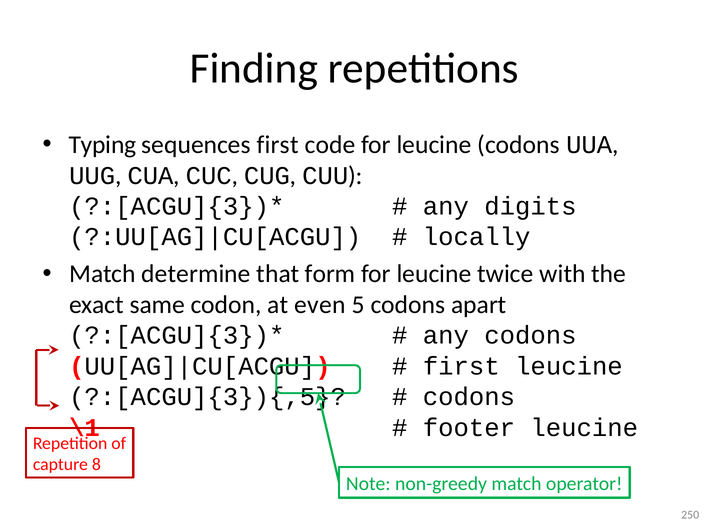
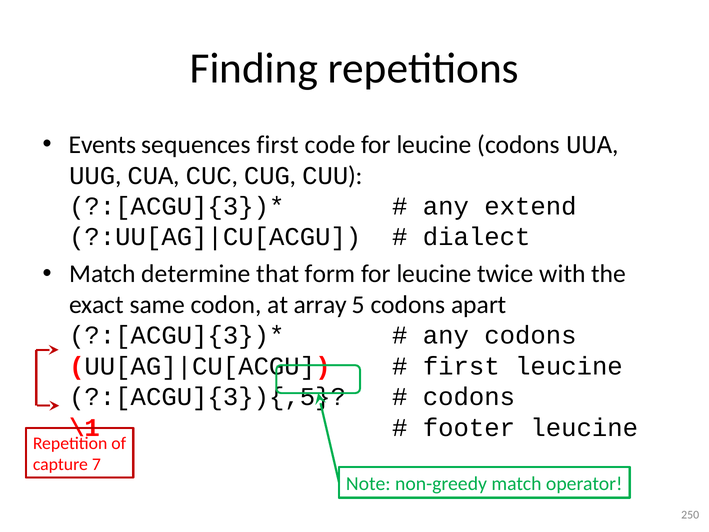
Typing: Typing -> Events (103, 145)
digits: digits -> extend (530, 206)
locally: locally -> dialect (477, 237)
even: even -> array (320, 305)
8: 8 -> 7 (96, 464)
